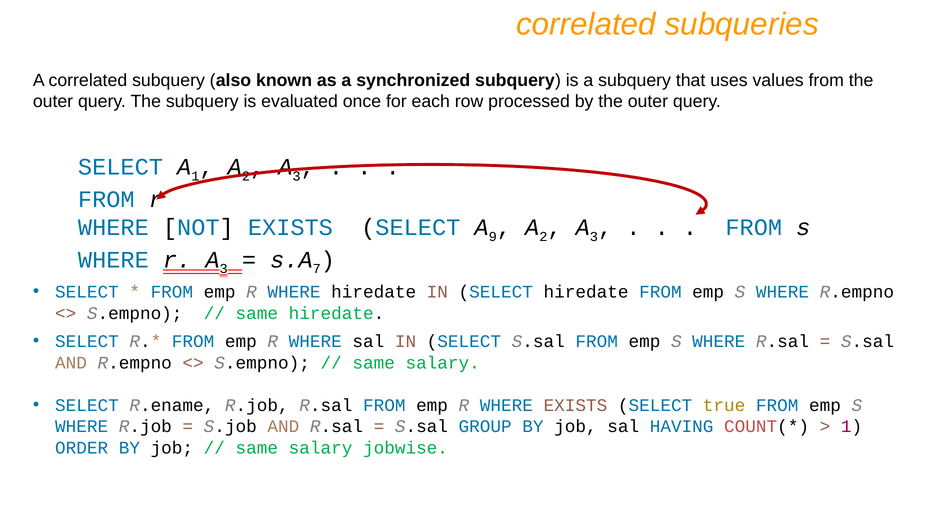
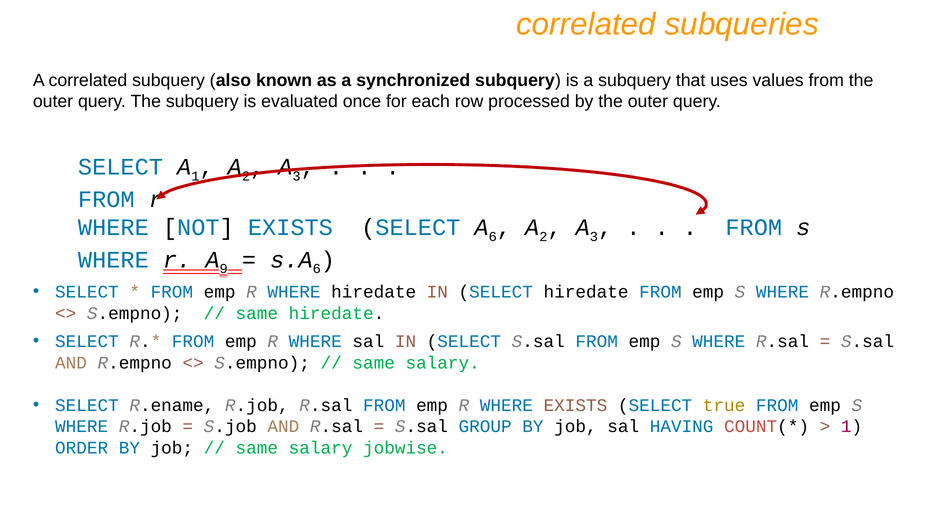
A 9: 9 -> 6 (493, 237)
r A 3: 3 -> 9 (224, 269)
7: 7 -> 6 (317, 269)
